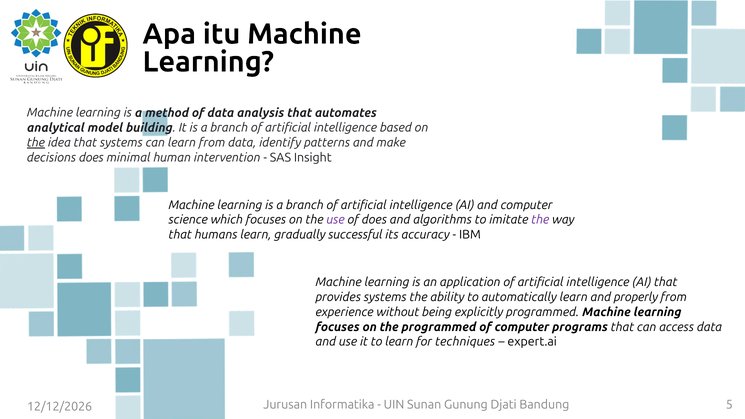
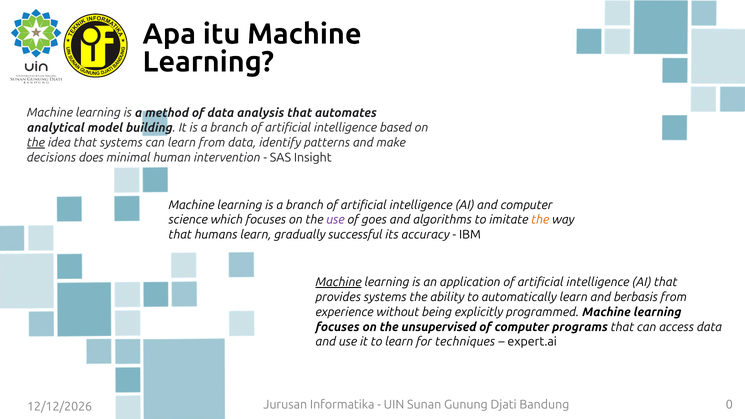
of does: does -> goes (374, 220)
the colour: purple -> orange (540, 220)
Machine underline: none -> present (339, 282)
properly: properly -> berbasis (636, 297)
the programmed: programmed -> unsupervised (439, 327)
5: 5 -> 0 (729, 405)
